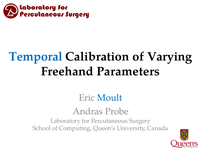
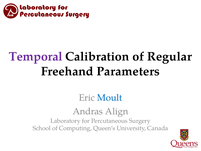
Temporal colour: blue -> purple (36, 56)
Varying: Varying -> Regular (169, 56)
Probe: Probe -> Align (117, 111)
